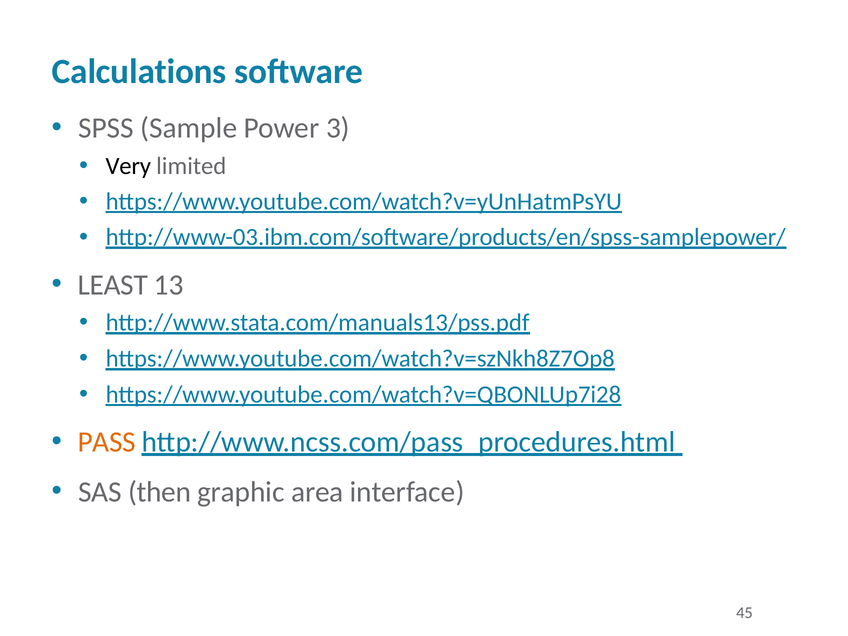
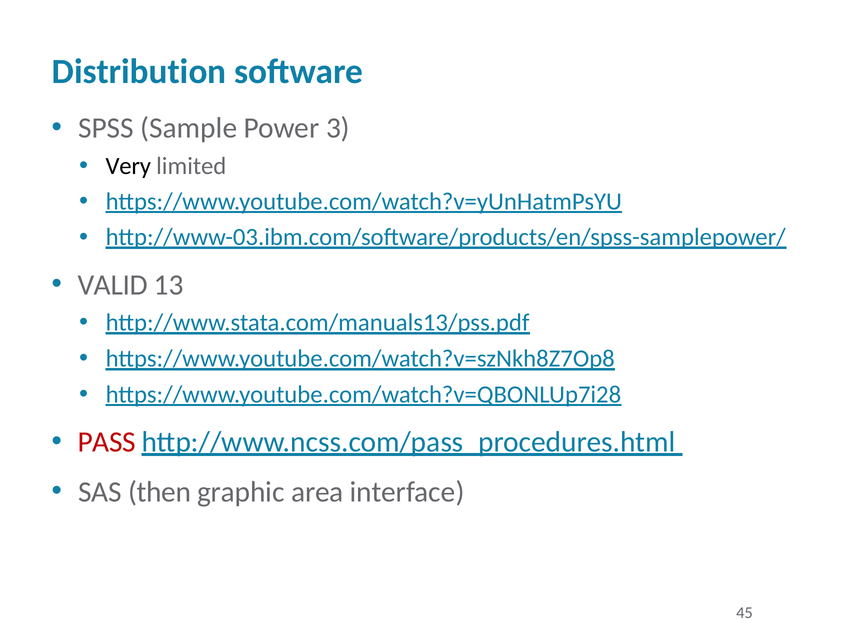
Calculations: Calculations -> Distribution (139, 72)
LEAST: LEAST -> VALID (113, 285)
PASS colour: orange -> red (107, 442)
